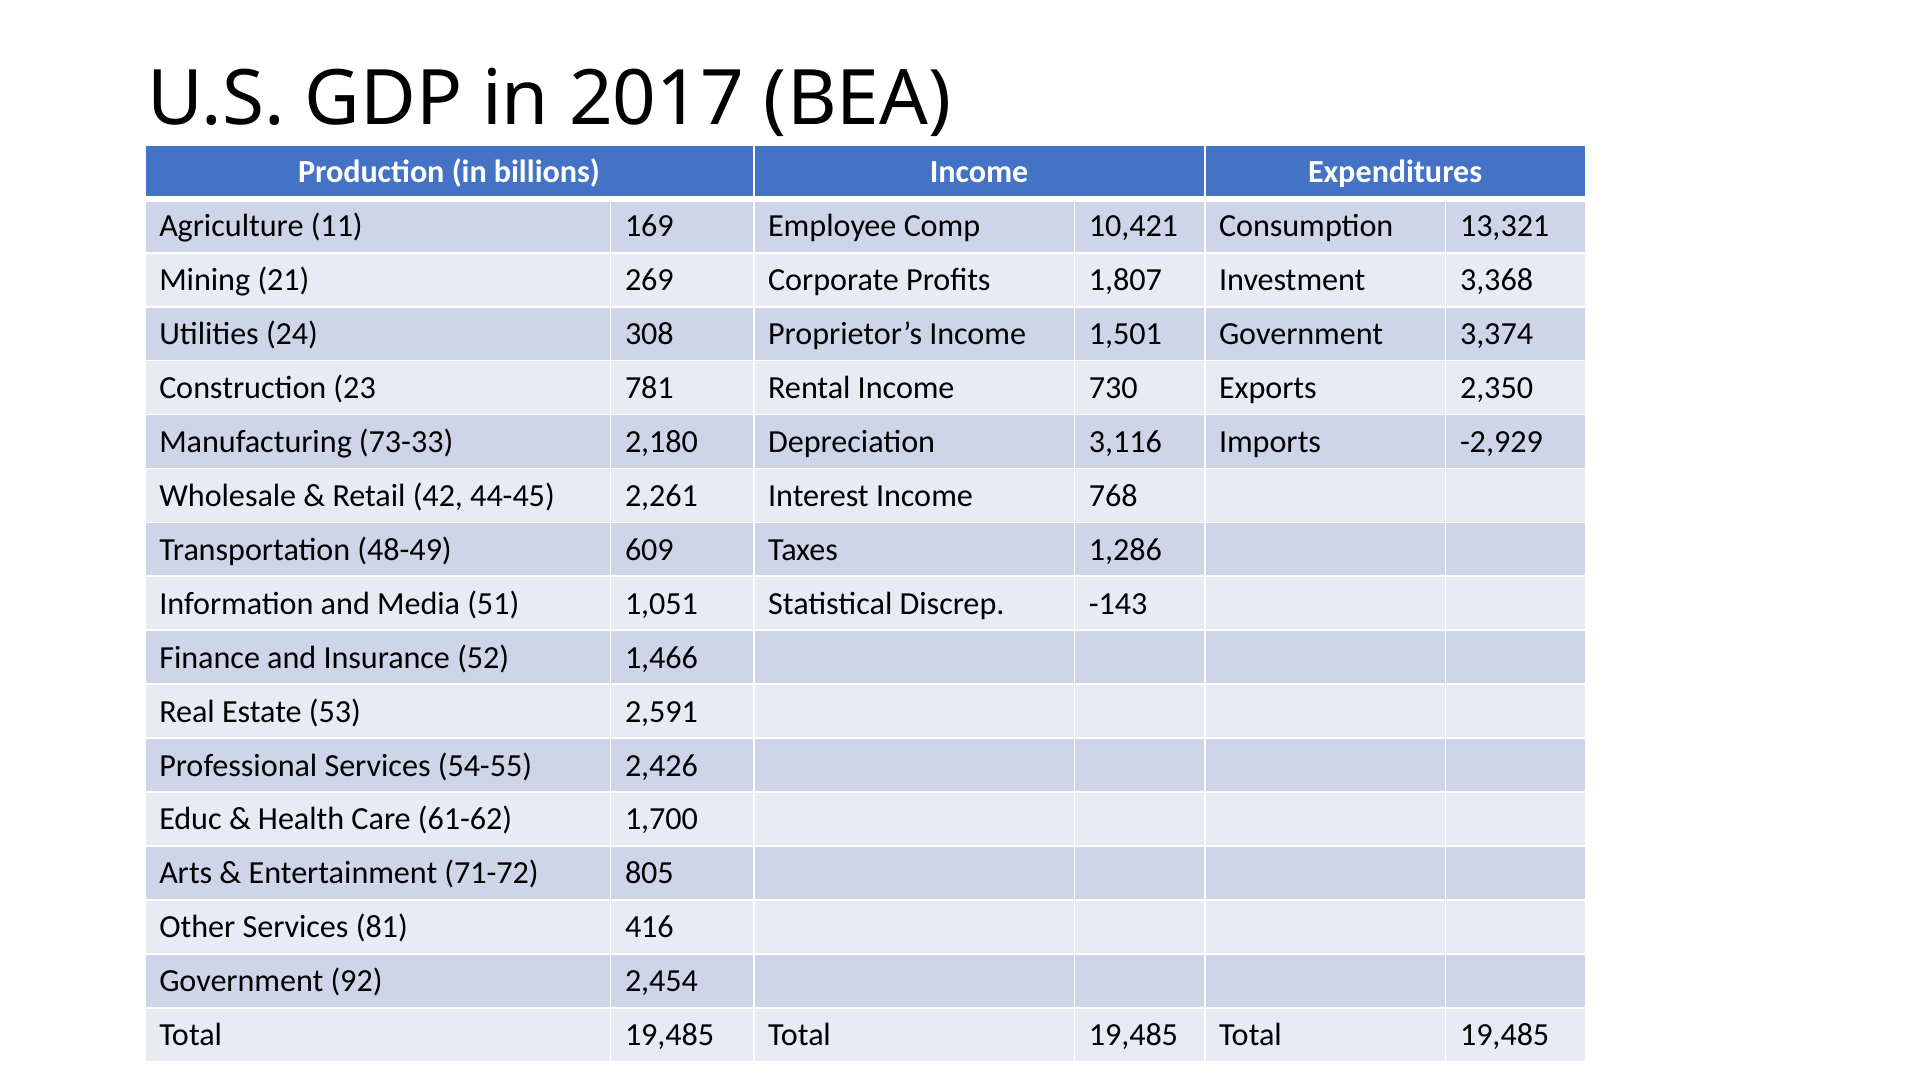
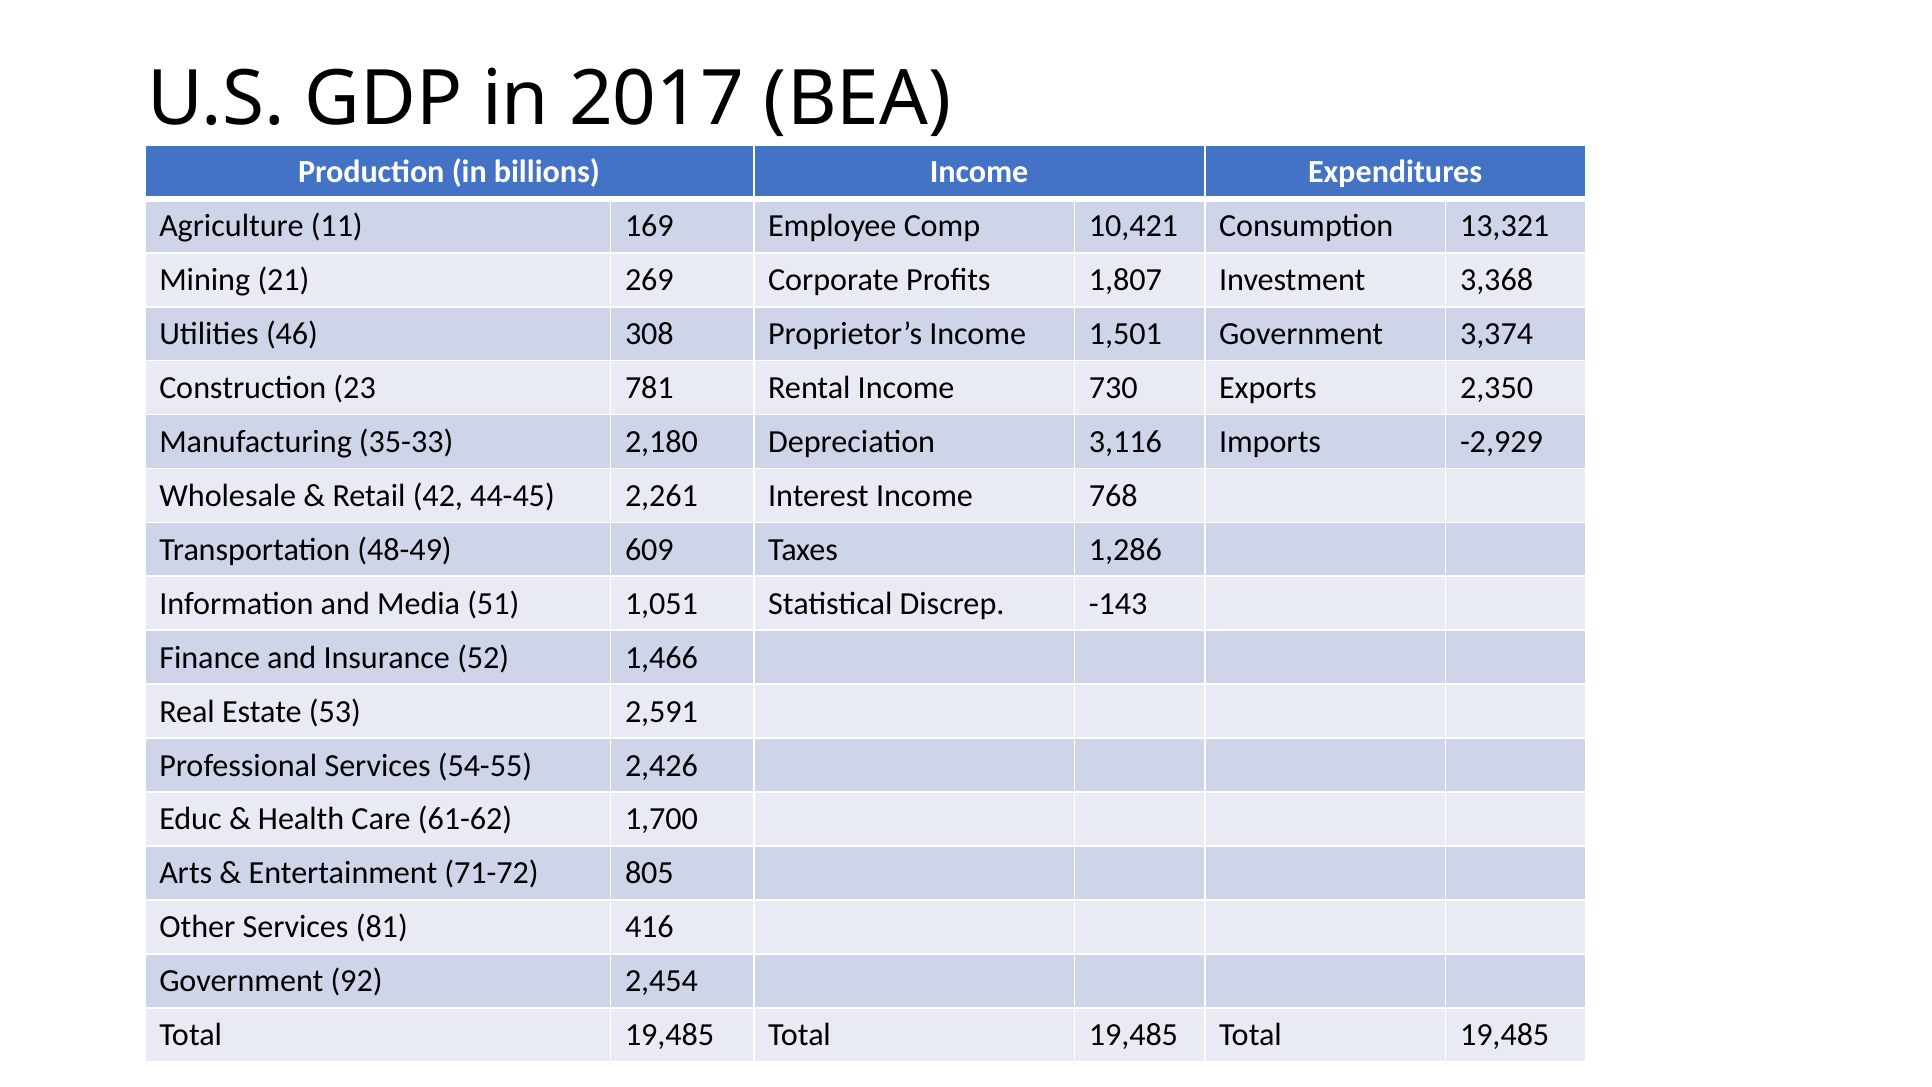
24: 24 -> 46 (292, 334)
73-33: 73-33 -> 35-33 (406, 442)
